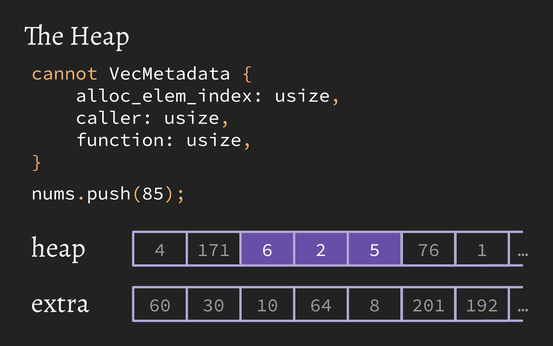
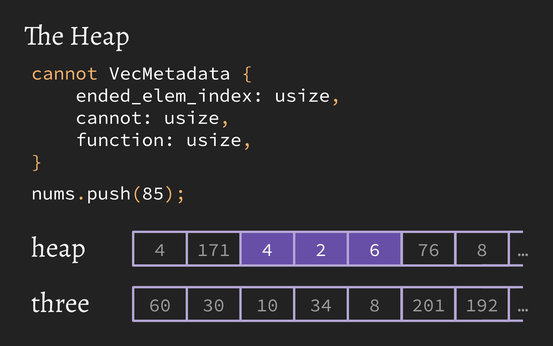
alloc_elem_index: alloc_elem_index -> ended_elem_index (170, 95)
caller: caller -> cannot (114, 118)
5: 5 -> 6 (375, 250)
4 6: 6 -> 4 (267, 250)
171 1: 1 -> 8 (482, 250)
extra: extra -> three (61, 303)
64: 64 -> 34 (321, 305)
